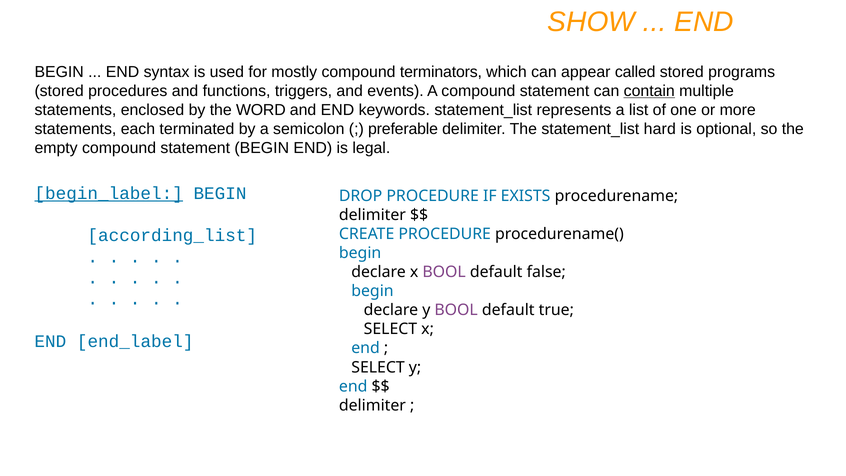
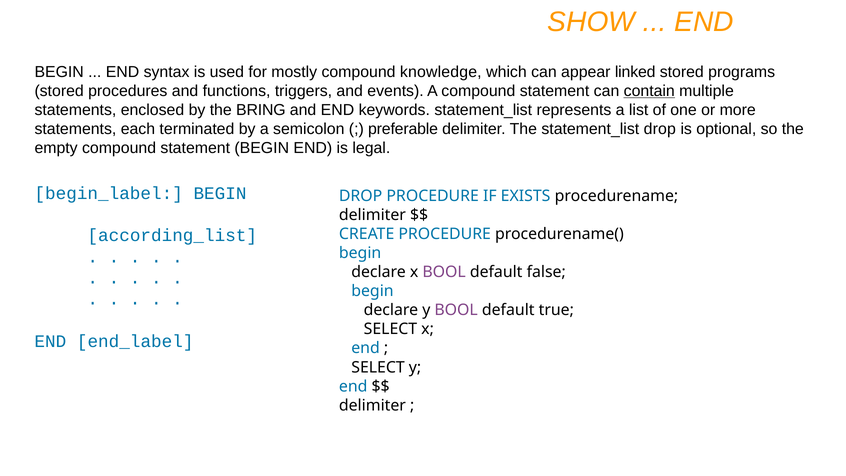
terminators: terminators -> knowledge (441, 72)
called: called -> linked (635, 72)
WORD: WORD -> BRING (261, 110)
statement_list hard: hard -> drop (660, 129)
begin_label underline: present -> none (109, 193)
